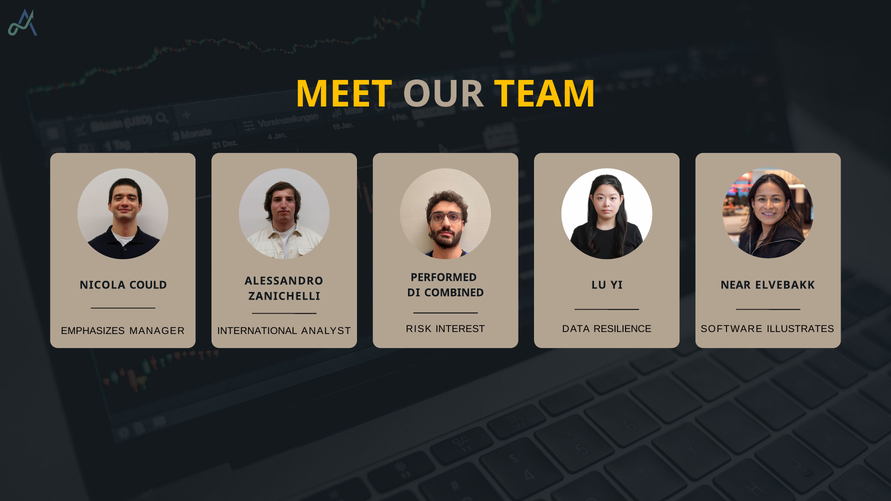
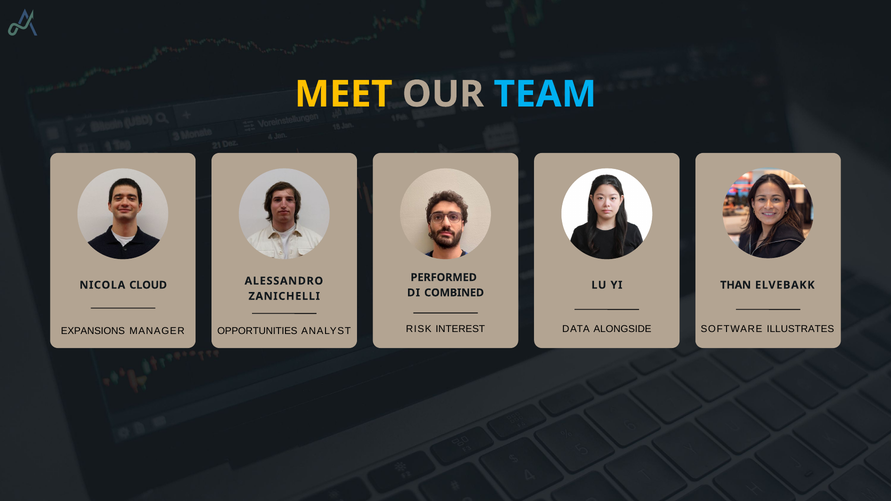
TEAM colour: yellow -> light blue (545, 94)
COULD: COULD -> CLOUD (148, 285)
NEAR: NEAR -> THAN (736, 285)
EMPHASIZES: EMPHASIZES -> EXPANSIONS (93, 331)
INTERNATIONAL: INTERNATIONAL -> OPPORTUNITIES (257, 331)
RESILIENCE: RESILIENCE -> ALONGSIDE (622, 329)
